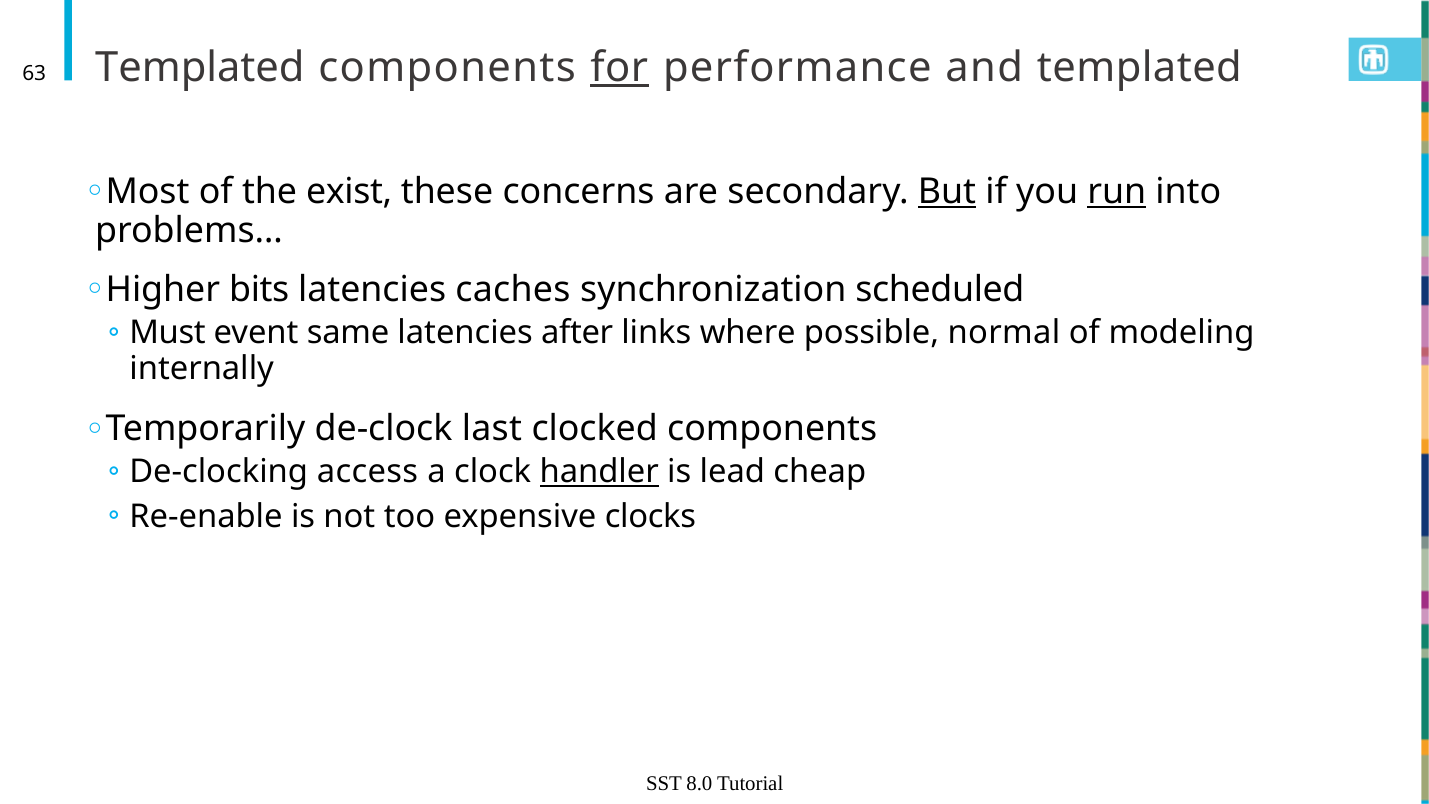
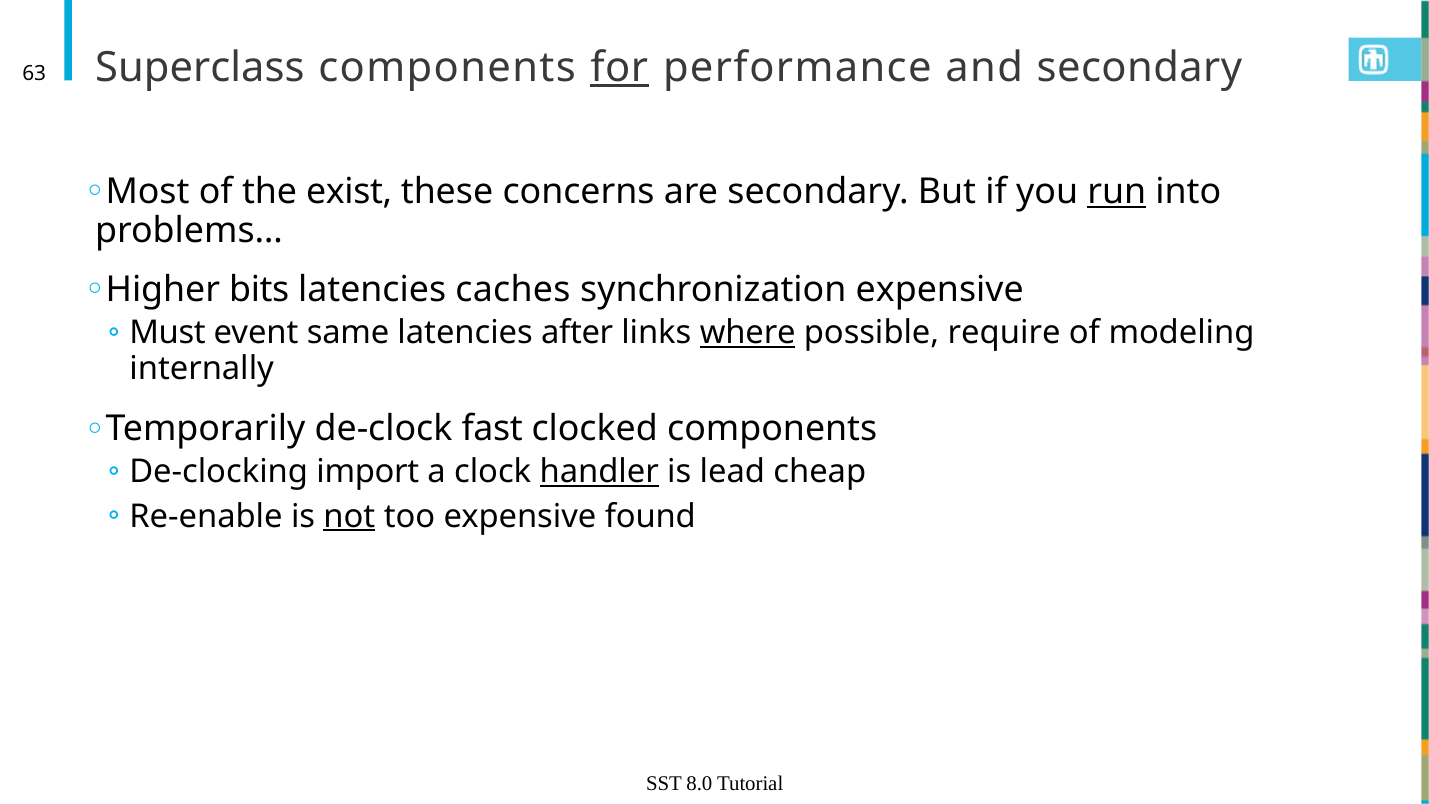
63 Templated: Templated -> Superclass (200, 67)
and templated: templated -> secondary (1139, 67)
But underline: present -> none (947, 192)
synchronization scheduled: scheduled -> expensive (940, 290)
where underline: none -> present (748, 333)
normal: normal -> require (1004, 333)
last: last -> fast (492, 429)
access: access -> import (368, 472)
not underline: none -> present (349, 516)
clocks: clocks -> found (650, 516)
